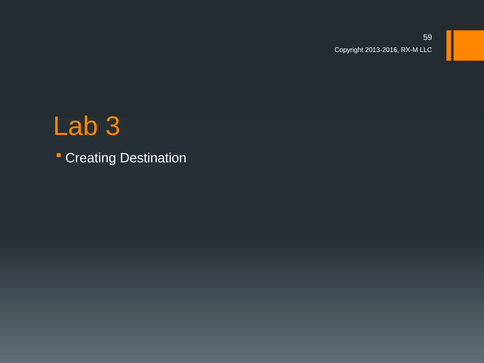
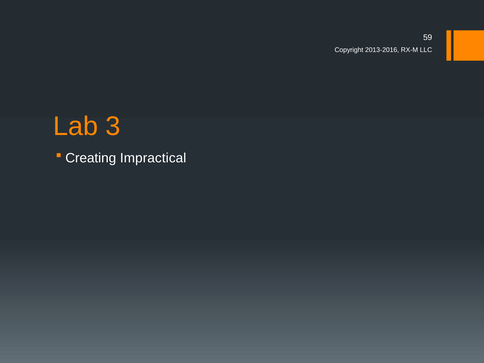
Destination: Destination -> Impractical (153, 158)
